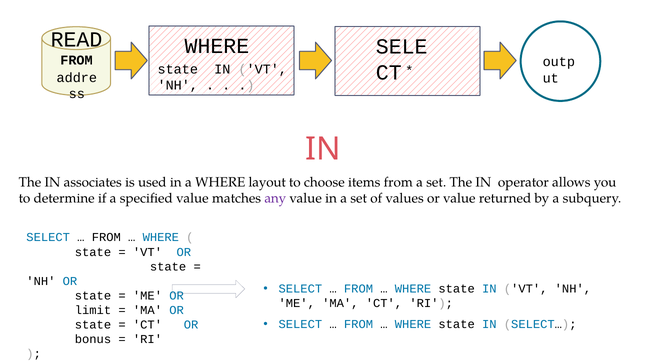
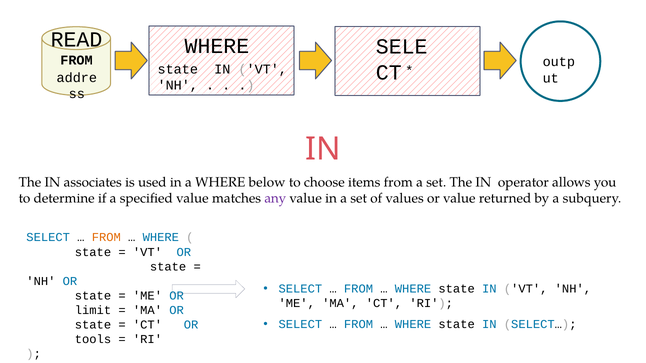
layout: layout -> below (267, 182)
FROM colour: black -> orange (106, 238)
bonus: bonus -> tools (93, 339)
